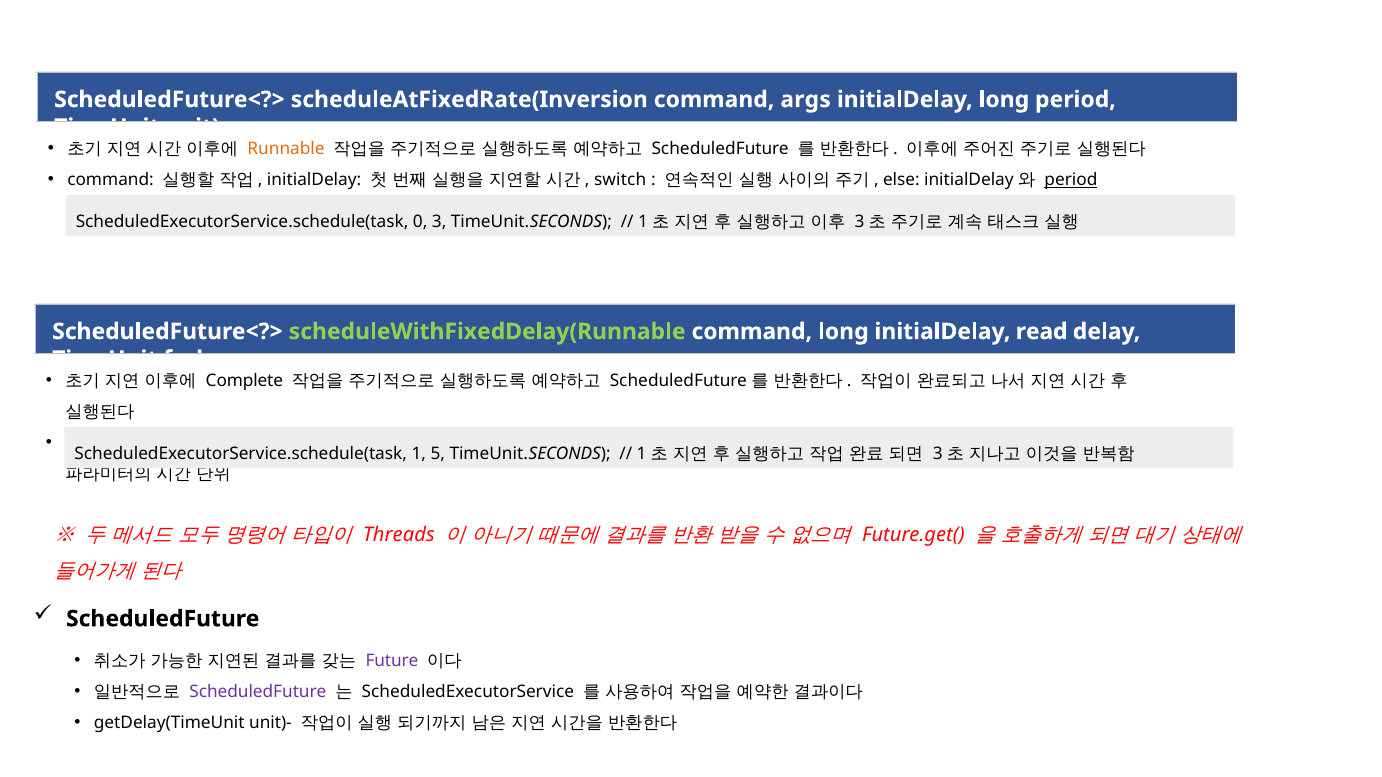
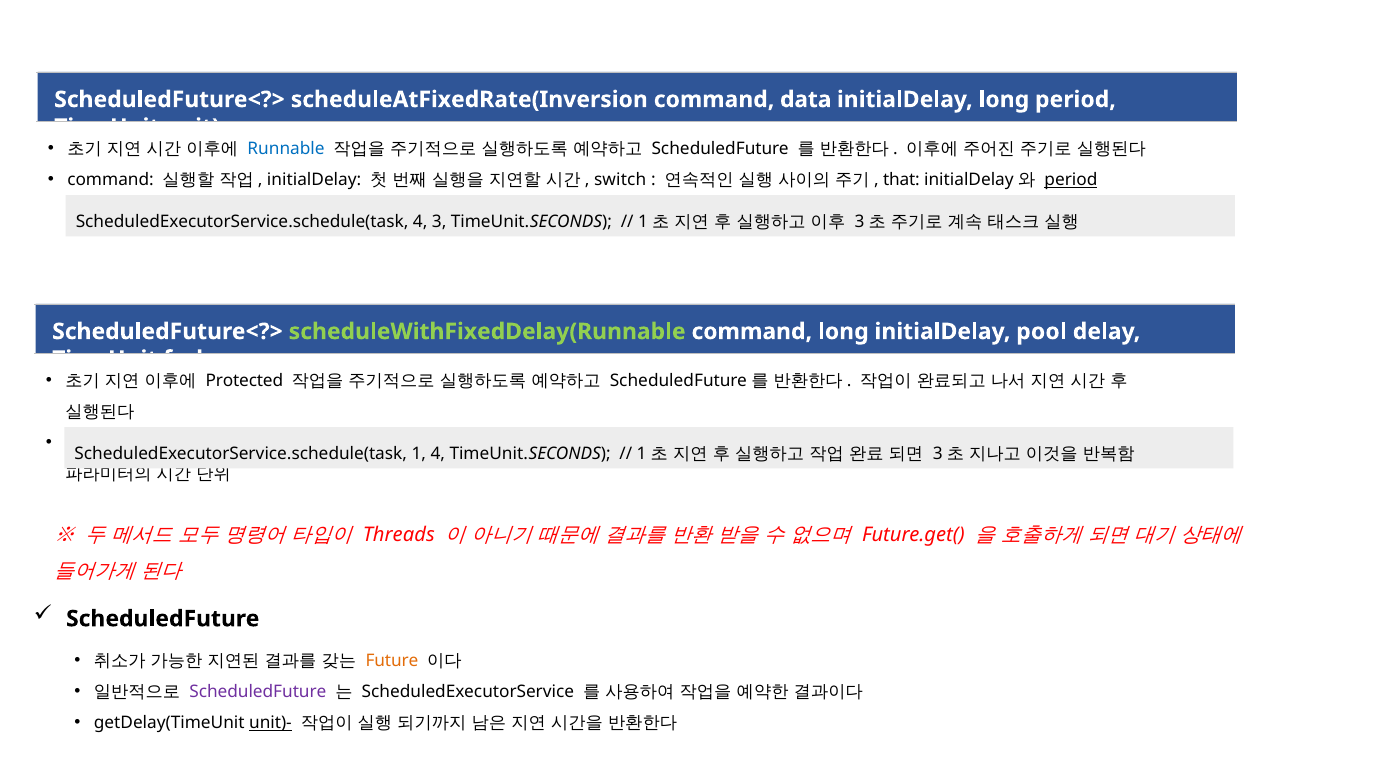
args: args -> data (806, 100)
Runnable colour: orange -> blue (286, 149)
else: else -> that (901, 180)
ScheduledExecutorService.schedule(task 0: 0 -> 4 (420, 222)
read: read -> pool (1041, 332)
Complete: Complete -> Protected (244, 381)
1 5: 5 -> 4 (438, 454)
Future colour: purple -> orange (392, 661)
unit)- underline: none -> present (270, 723)
